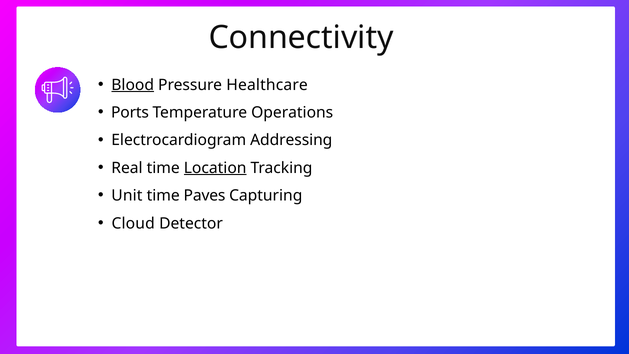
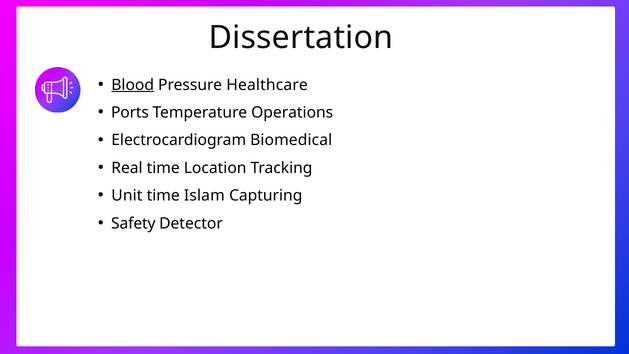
Connectivity: Connectivity -> Dissertation (301, 38)
Addressing: Addressing -> Biomedical (291, 140)
Location underline: present -> none (215, 168)
Paves: Paves -> Islam (204, 196)
Cloud: Cloud -> Safety (133, 223)
